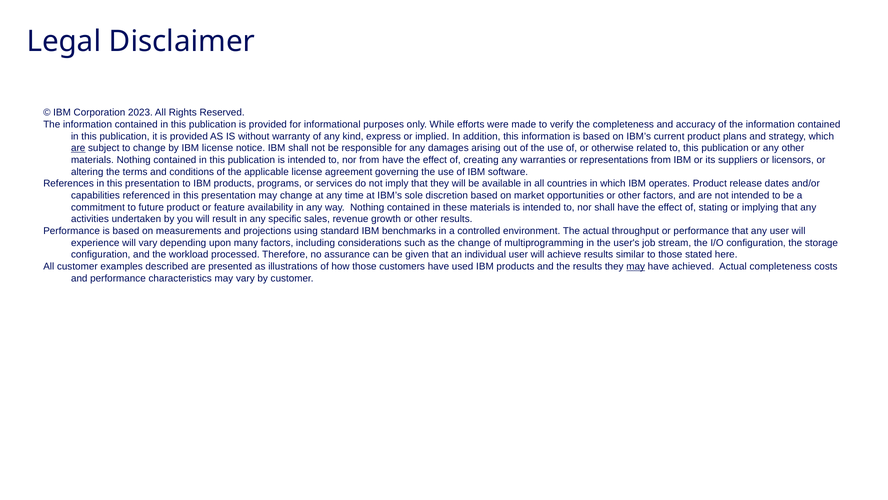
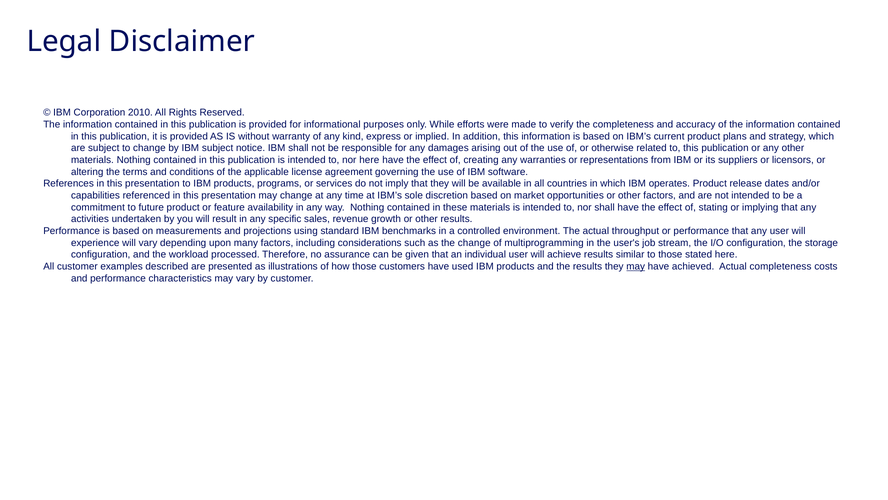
2023: 2023 -> 2010 (140, 113)
are underline: present -> none (78, 148)
IBM license: license -> subject (218, 148)
nor from: from -> here (369, 160)
